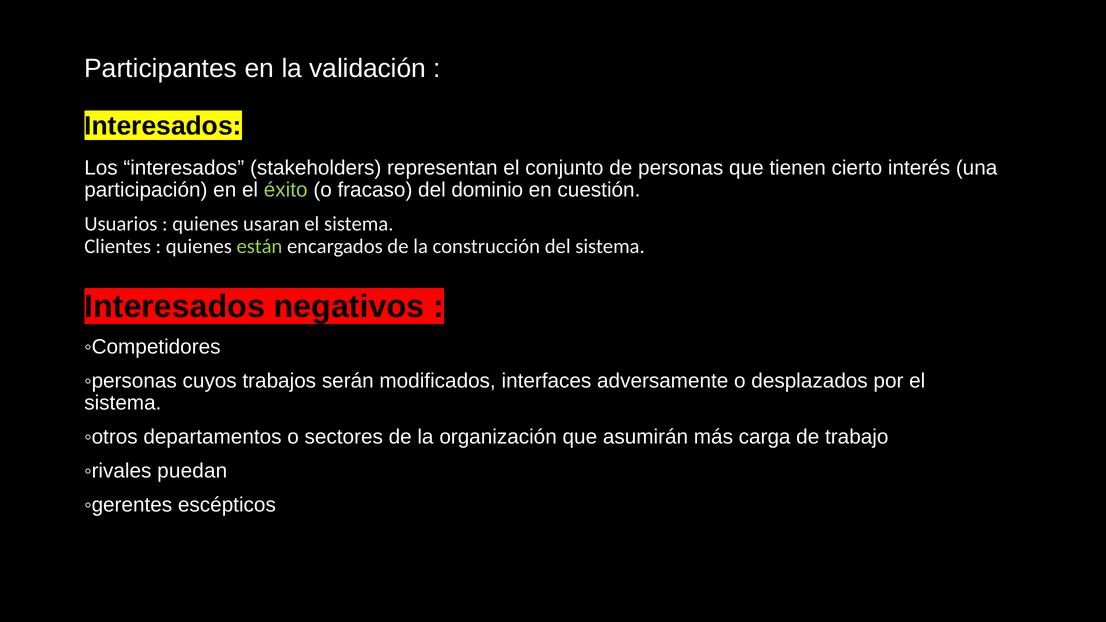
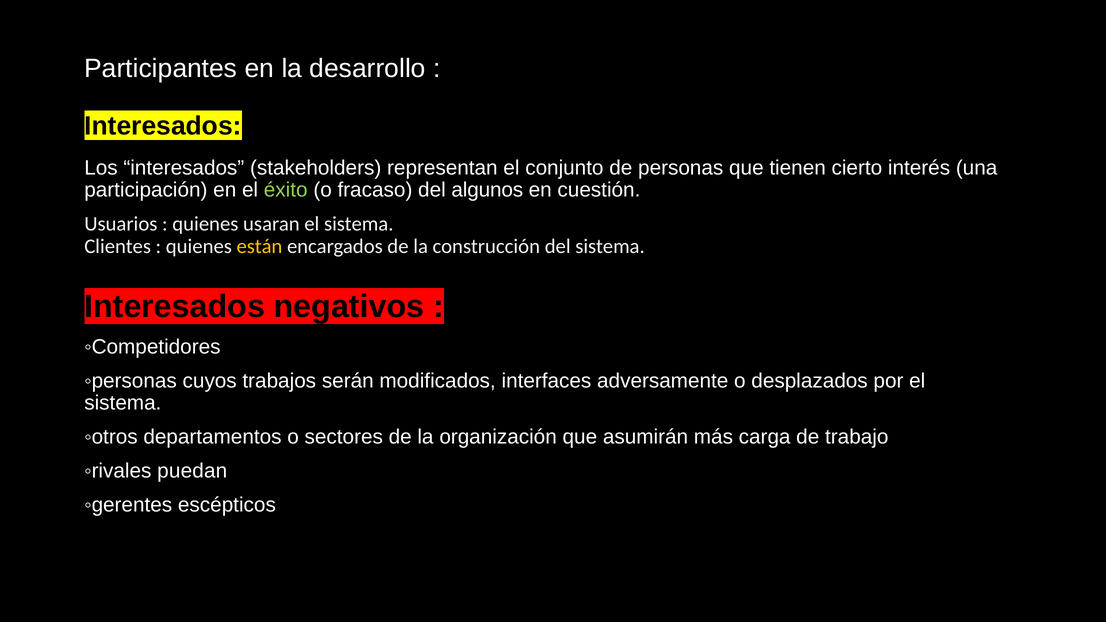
validación: validación -> desarrollo (368, 69)
dominio: dominio -> algunos (487, 190)
están colour: light green -> yellow (259, 246)
